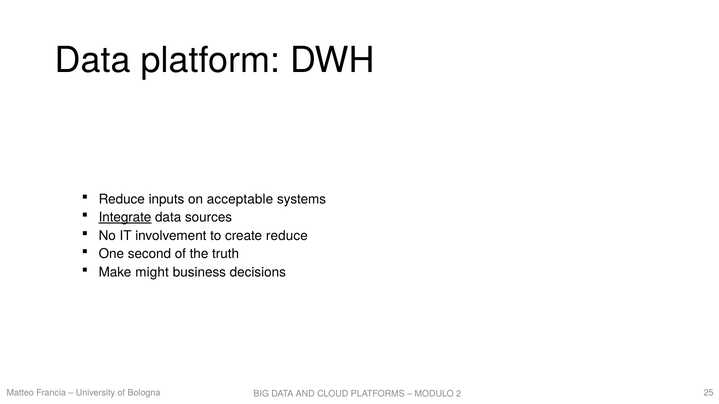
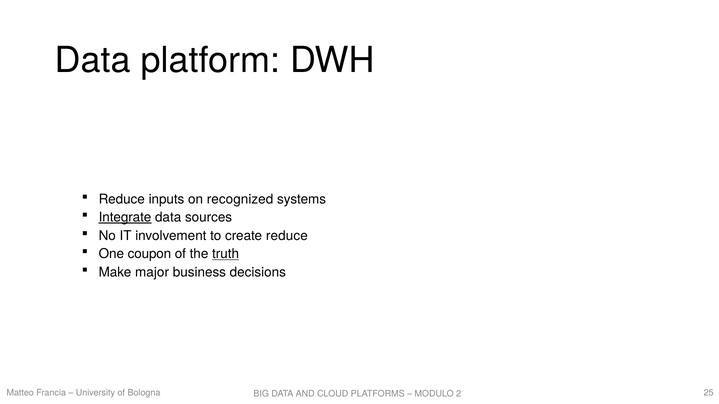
acceptable: acceptable -> recognized (240, 199)
second: second -> coupon (149, 254)
truth underline: none -> present (226, 254)
might: might -> major (152, 272)
